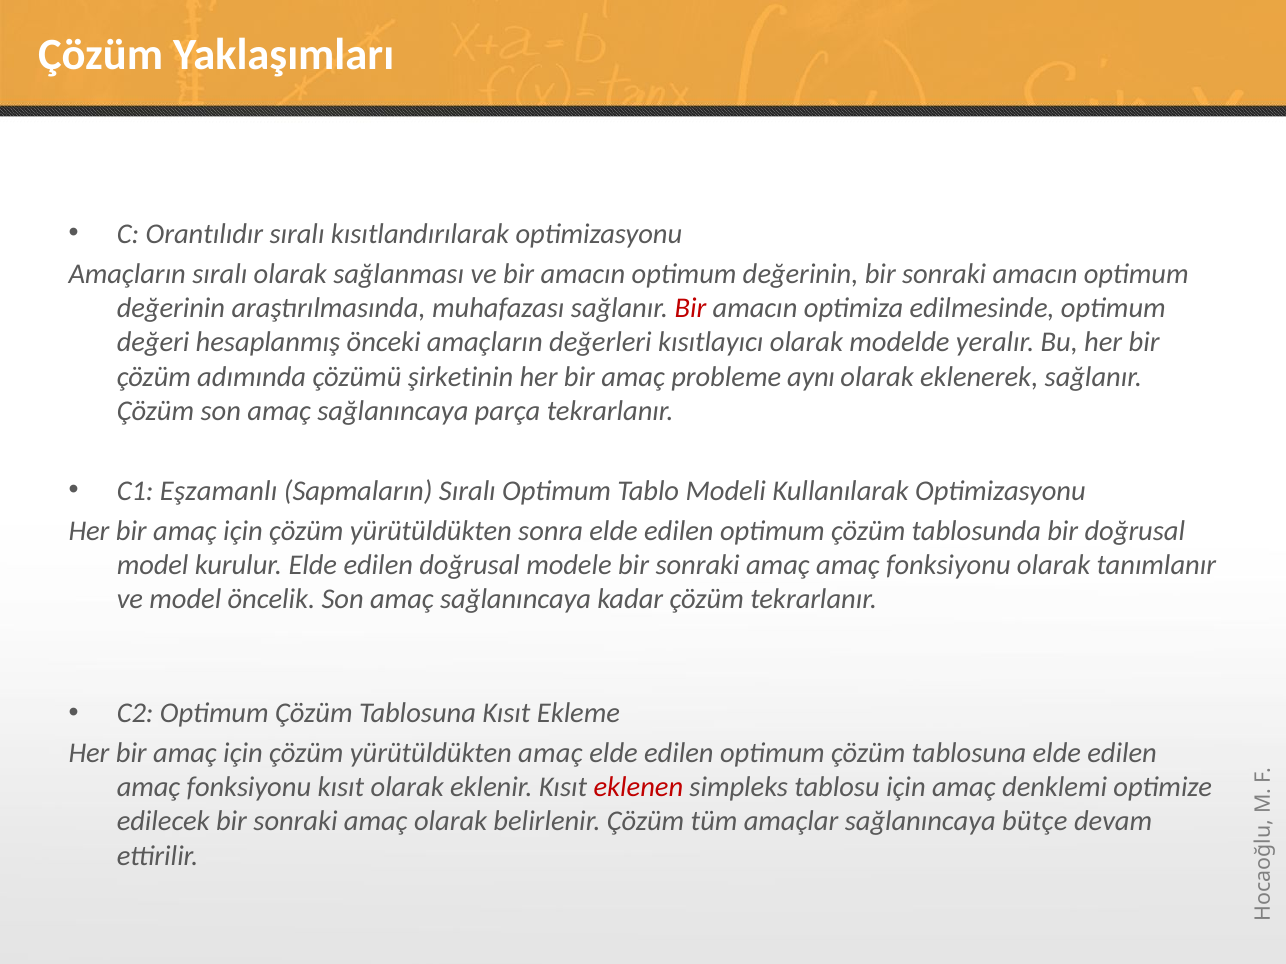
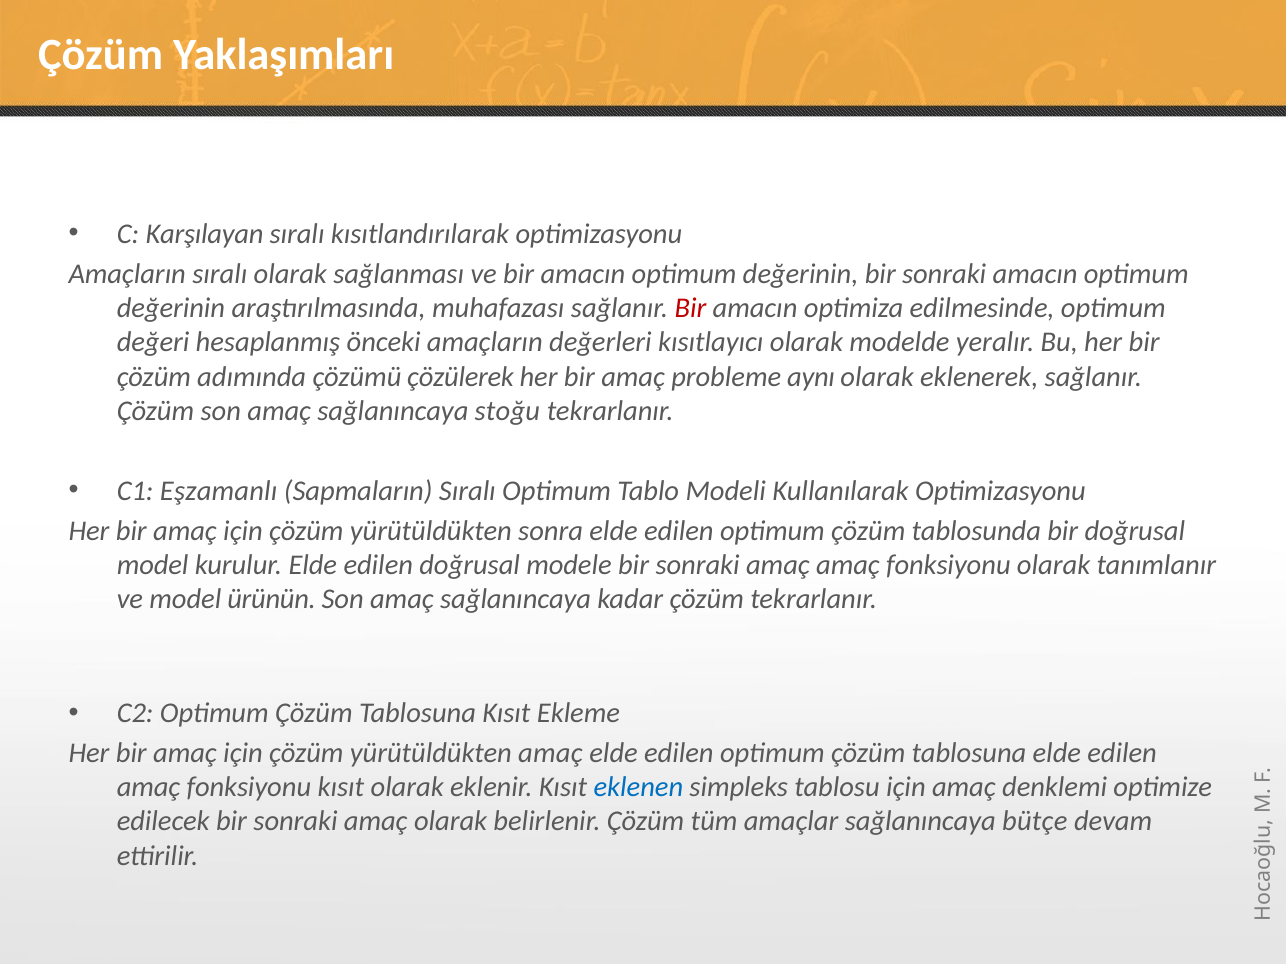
Orantılıdır: Orantılıdır -> Karşılayan (205, 234)
şirketinin: şirketinin -> çözülerek (461, 377)
parça: parça -> stoğu (507, 411)
öncelik: öncelik -> ürünün (272, 599)
eklenen colour: red -> blue (638, 788)
